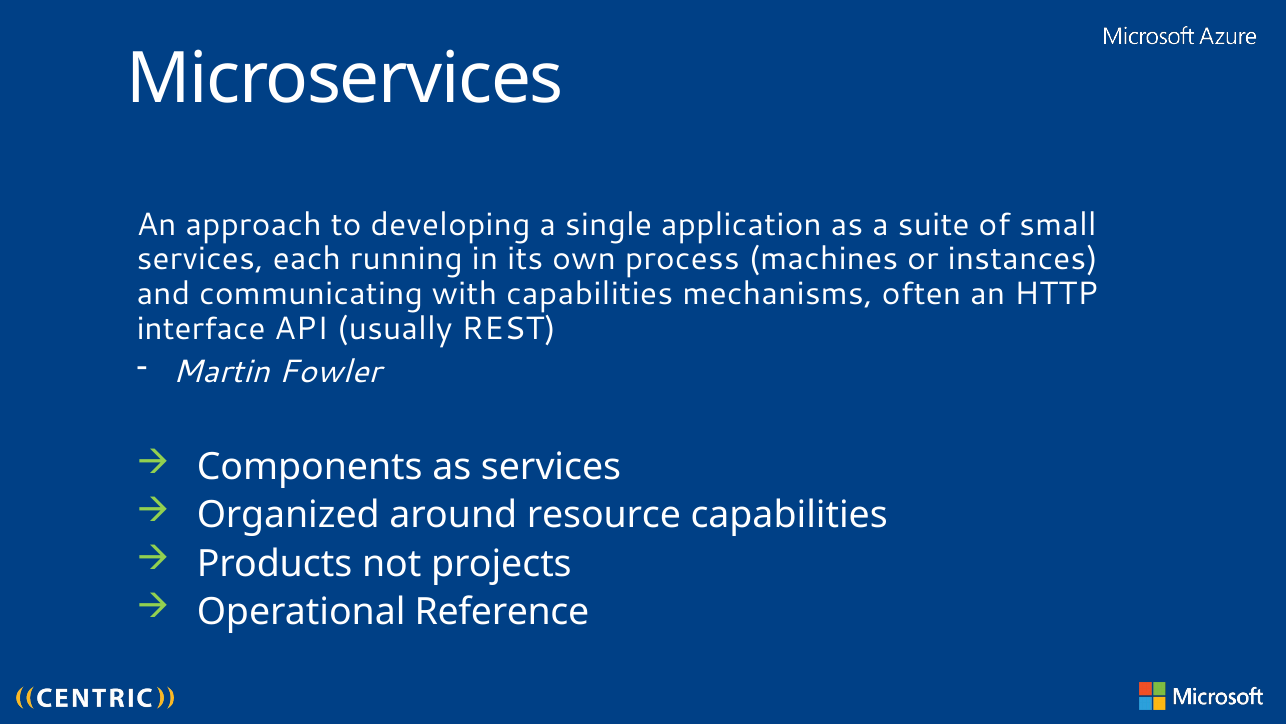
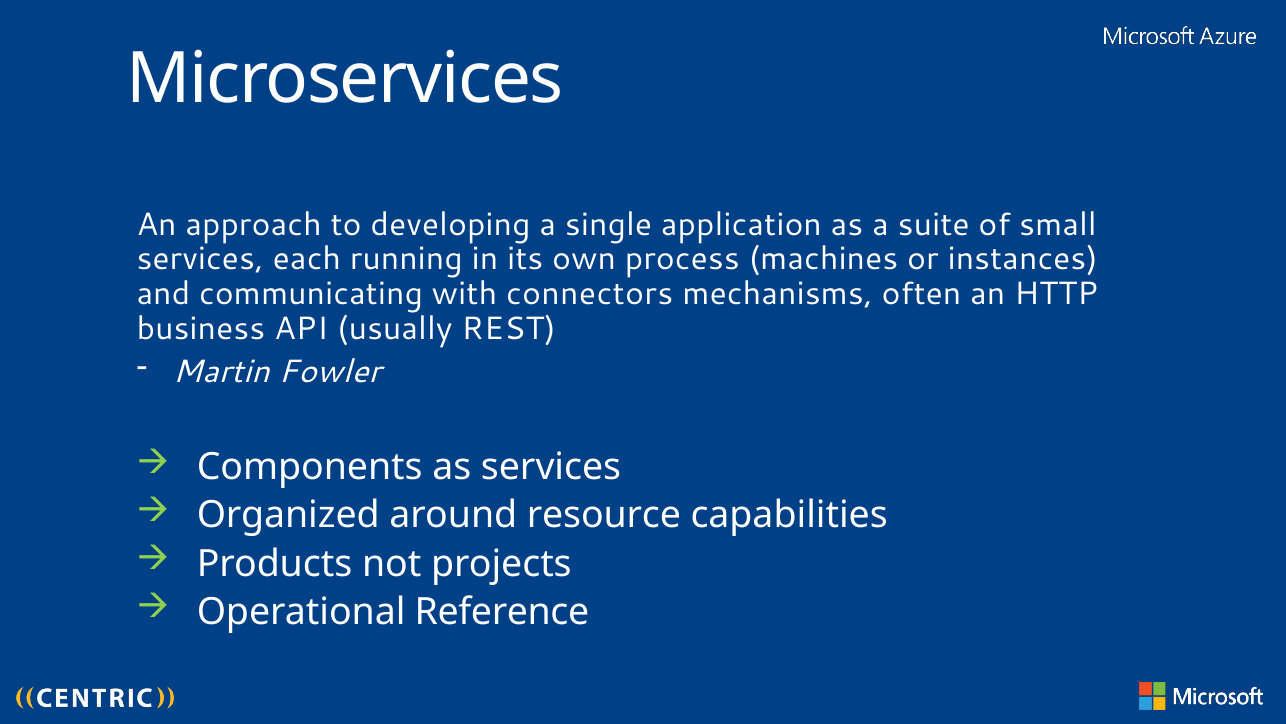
with capabilities: capabilities -> connectors (590, 294)
interface: interface -> business (201, 328)
